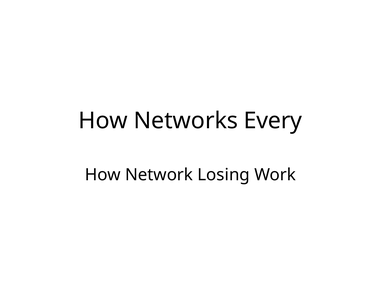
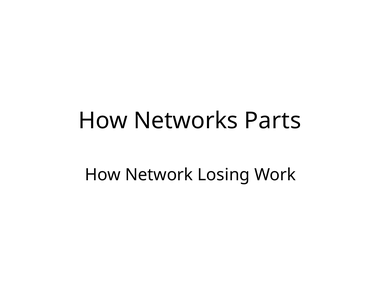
Every: Every -> Parts (273, 121)
